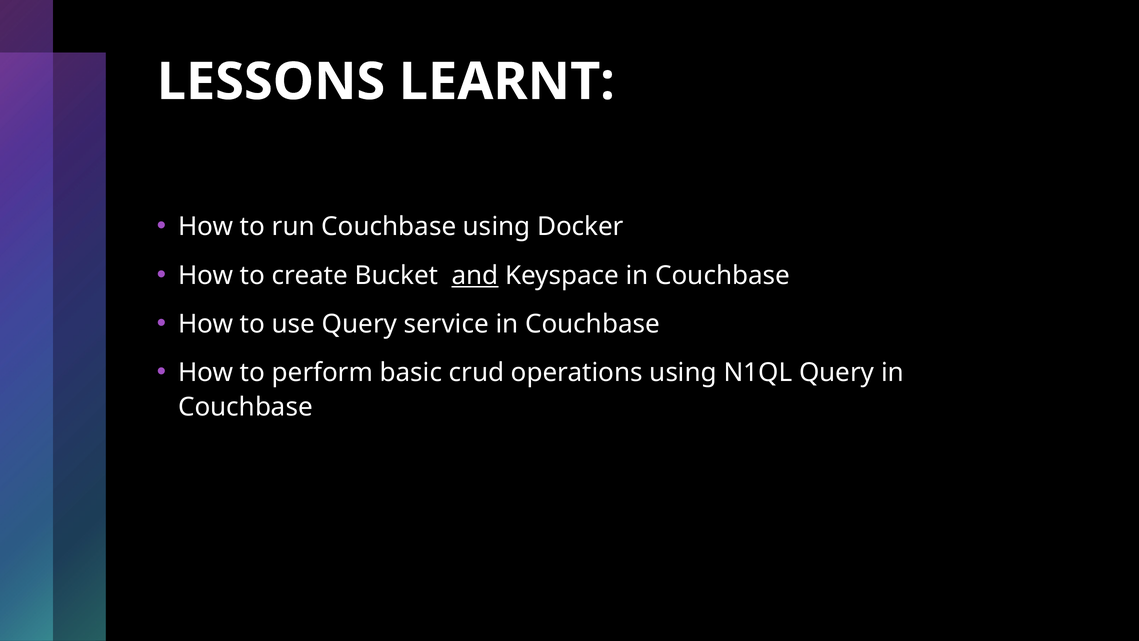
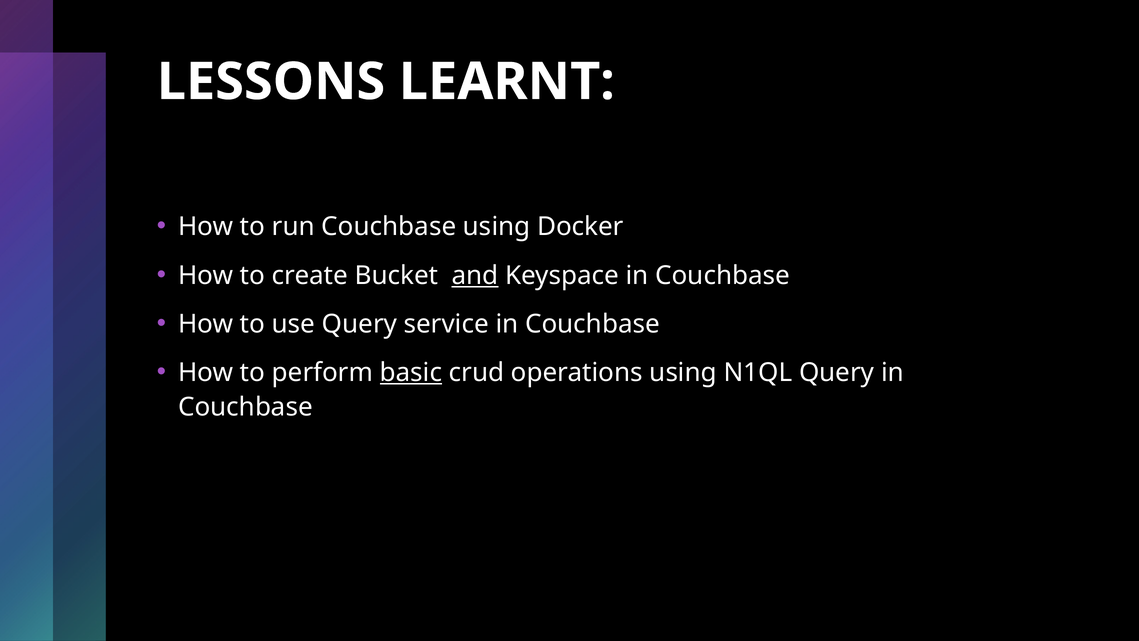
basic underline: none -> present (411, 373)
